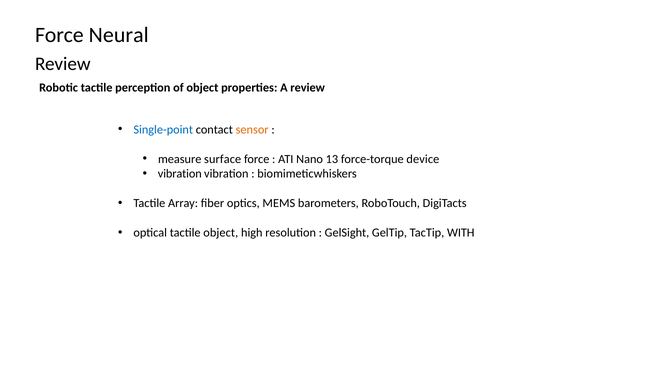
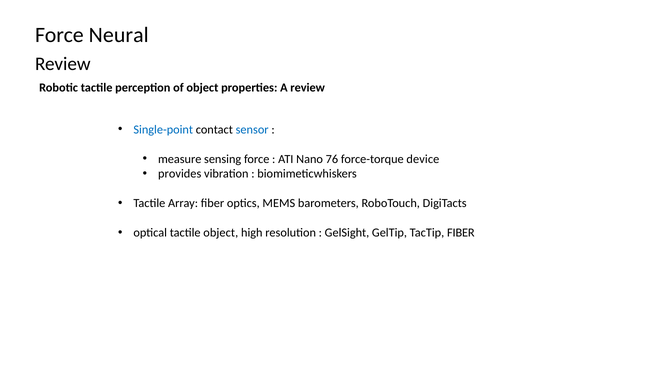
sensor colour: orange -> blue (252, 130)
surface: surface -> sensing (223, 159)
13: 13 -> 76 (332, 159)
vibration: vibration -> provides (180, 174)
TacTip WITH: WITH -> FIBER (461, 233)
